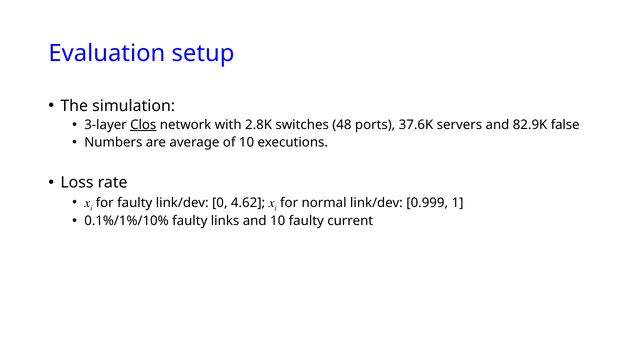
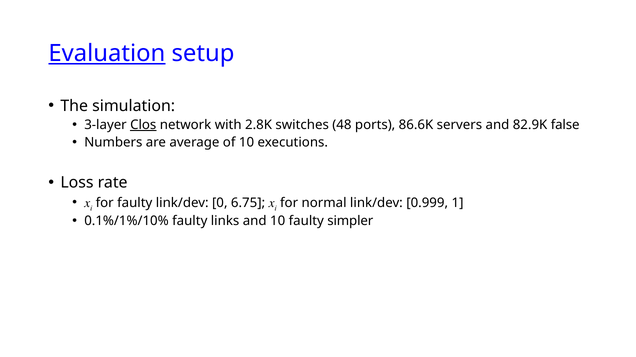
Evaluation underline: none -> present (107, 53)
37.6K: 37.6K -> 86.6K (416, 125)
4.62: 4.62 -> 6.75 (248, 203)
current: current -> simpler (350, 222)
